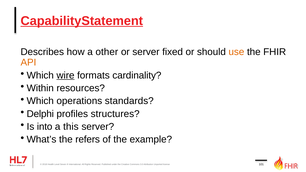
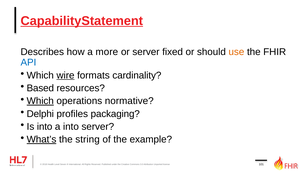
other: other -> more (107, 52)
API colour: orange -> blue (28, 63)
Within: Within -> Based (40, 88)
Which underline: none -> present (40, 101)
standards: standards -> normative (129, 101)
structures: structures -> packaging (115, 114)
a this: this -> into (71, 127)
What’s underline: none -> present (42, 140)
refers: refers -> string (88, 140)
